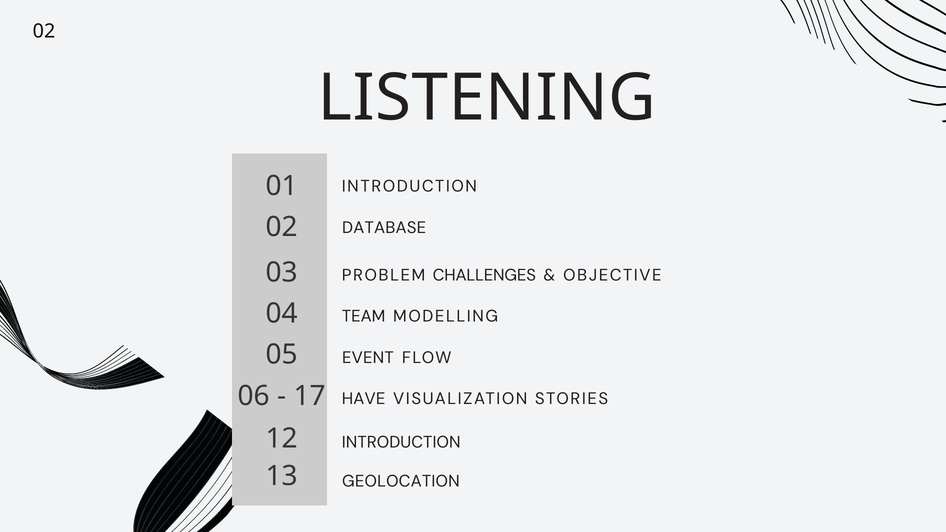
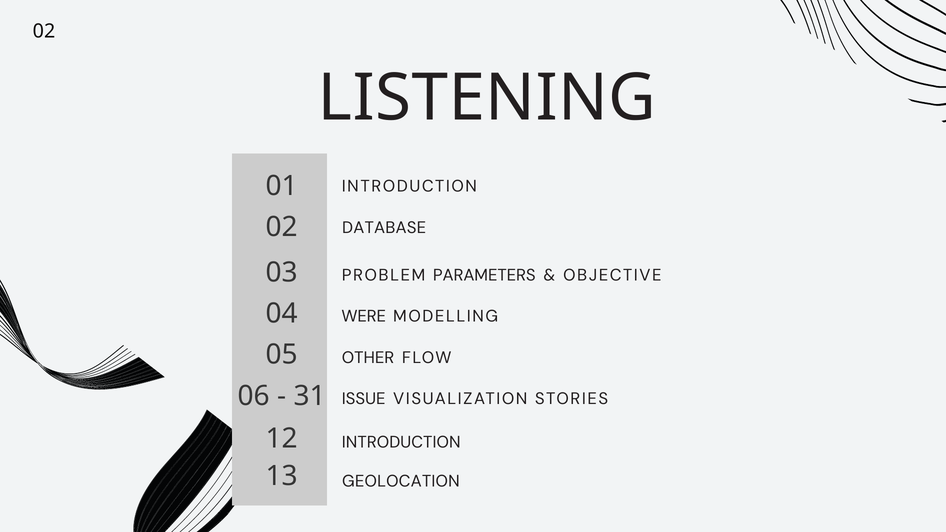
CHALLENGES: CHALLENGES -> PARAMETERS (484, 275)
TEAM: TEAM -> WERE (364, 316)
EVENT: EVENT -> OTHER (368, 358)
17: 17 -> 31 (310, 396)
HAVE: HAVE -> ISSUE (364, 399)
